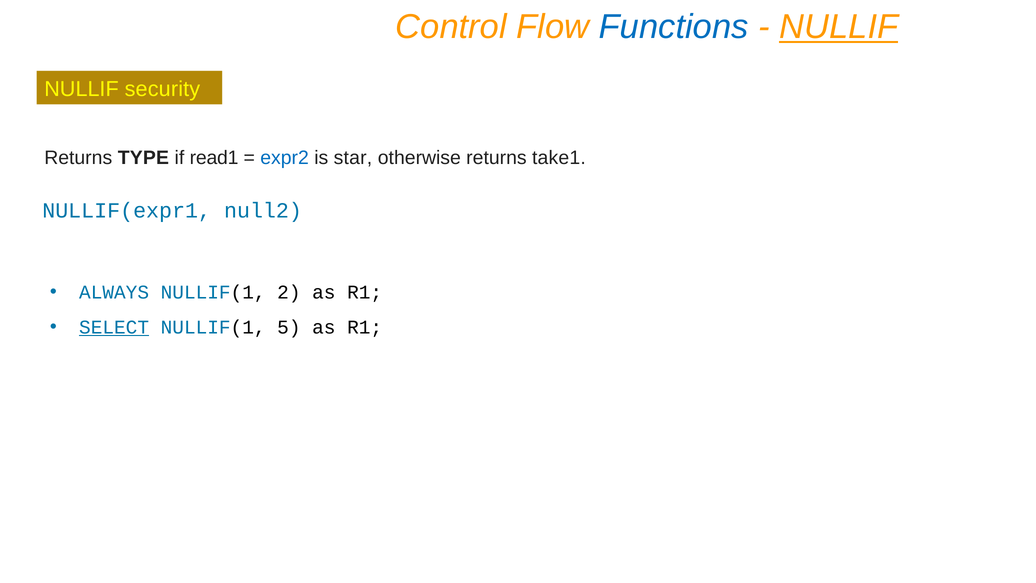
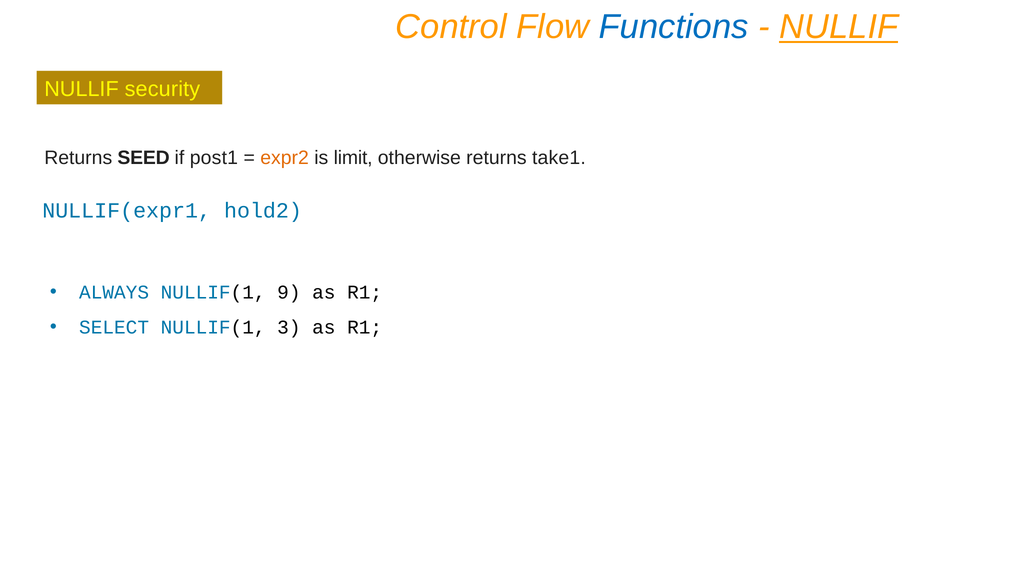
TYPE: TYPE -> SEED (144, 158)
read1: read1 -> post1 (214, 158)
expr2 colour: blue -> orange (285, 158)
star: star -> limit (353, 158)
null2: null2 -> hold2 (263, 211)
2: 2 -> 9 (289, 292)
SELECT underline: present -> none (114, 327)
5: 5 -> 3 (289, 327)
